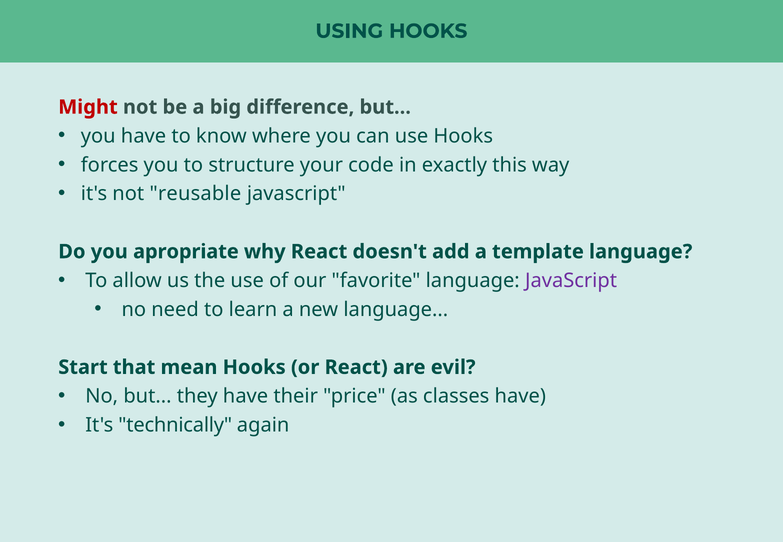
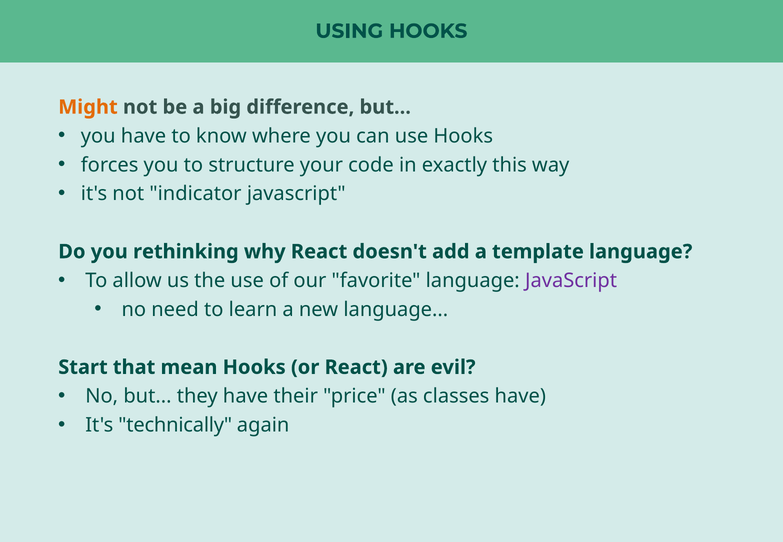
Might colour: red -> orange (88, 107)
reusable: reusable -> indicator (195, 194)
apropriate: apropriate -> rethinking (186, 252)
